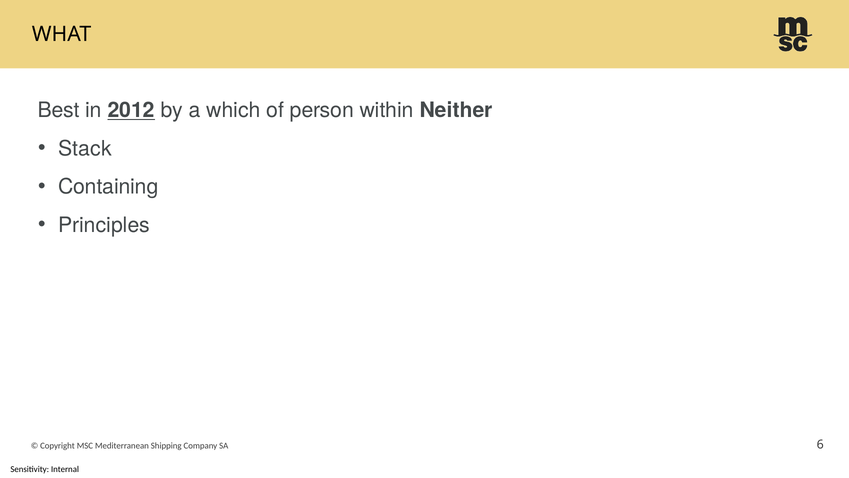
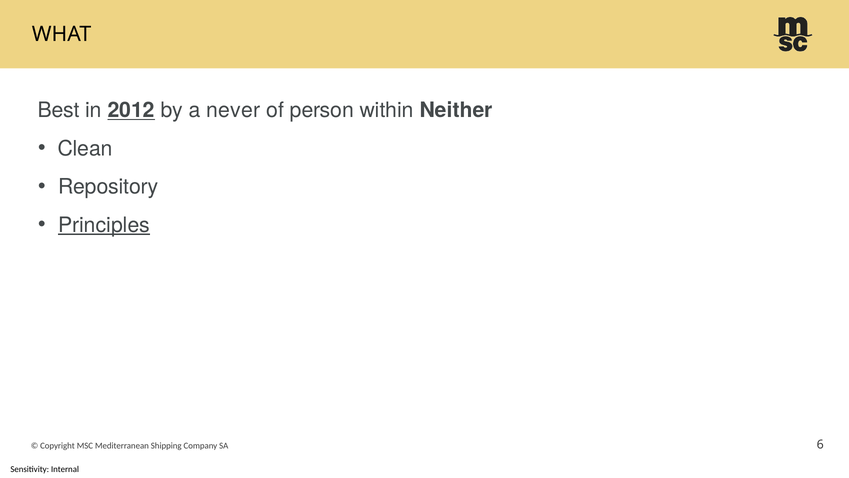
which: which -> never (233, 110)
Stack: Stack -> Clean (85, 148)
Containing: Containing -> Repository (108, 187)
Principles underline: none -> present (104, 225)
